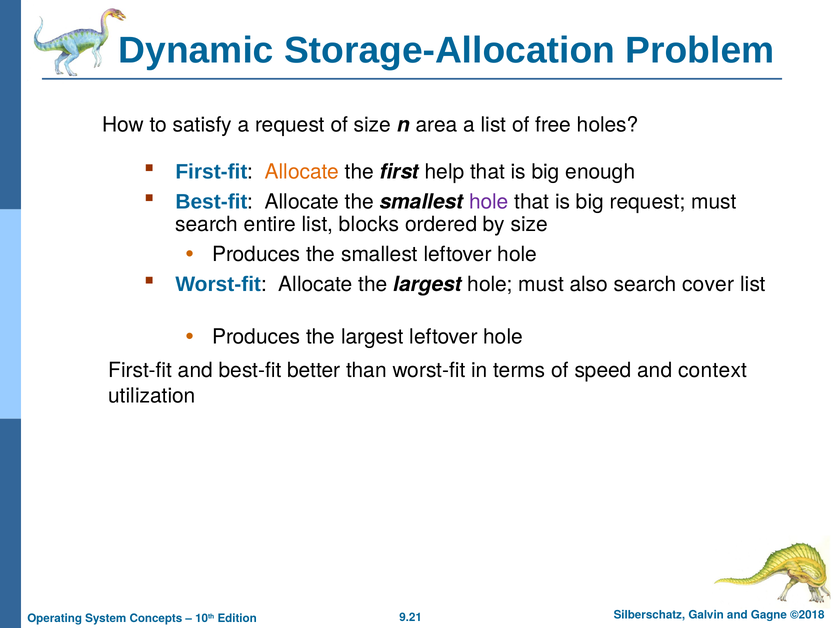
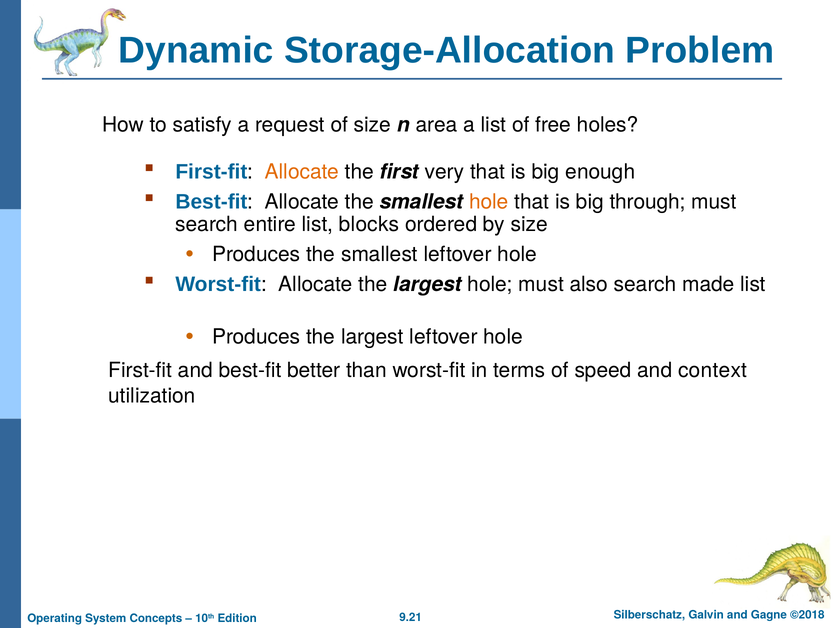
help: help -> very (445, 172)
hole colour: purple -> orange (489, 202)
big request: request -> through (648, 202)
cover: cover -> made (708, 285)
